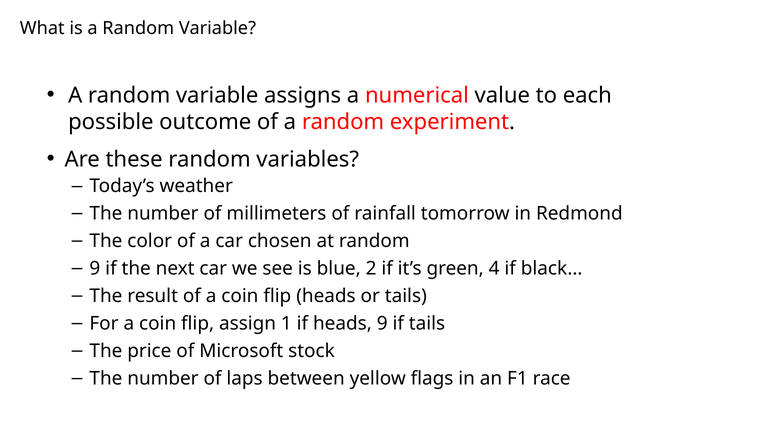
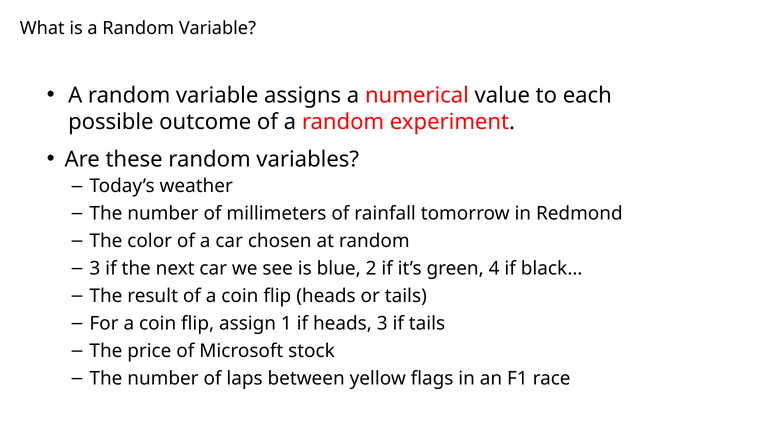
9: 9 -> 3 (95, 269)
heads 9: 9 -> 3 (382, 324)
